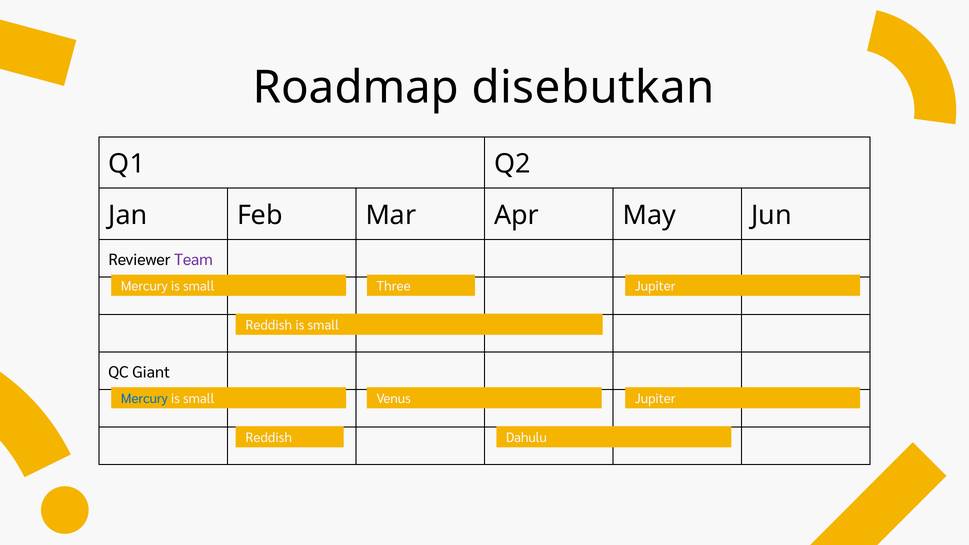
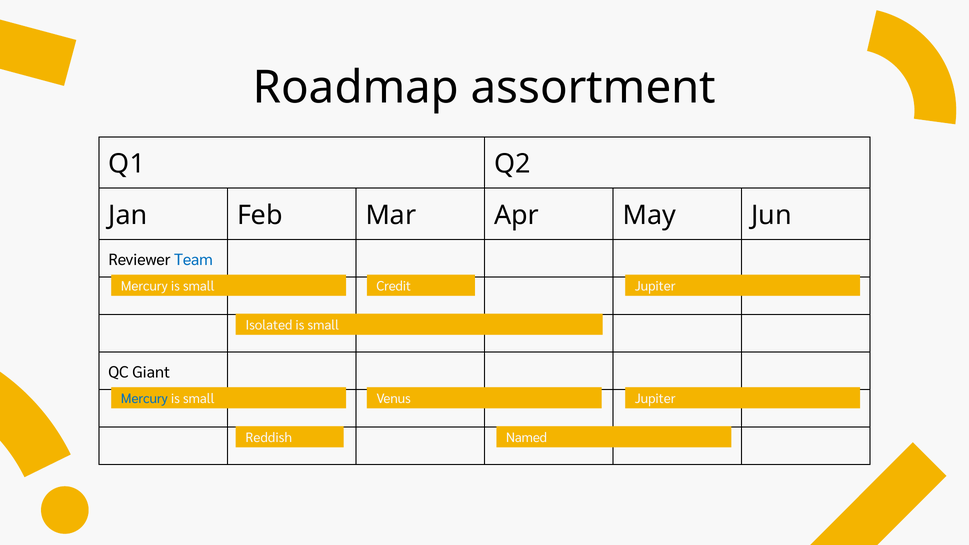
disebutkan: disebutkan -> assortment (593, 87)
Team colour: purple -> blue (193, 260)
Three: Three -> Credit (394, 286)
Reddish: Reddish -> Isolated (269, 325)
Dahulu: Dahulu -> Named (526, 438)
